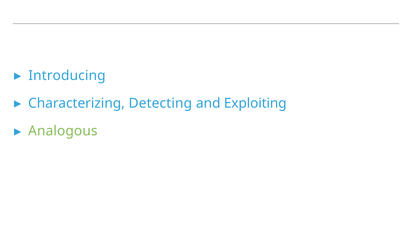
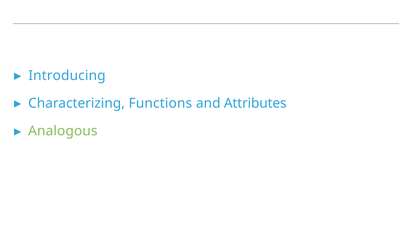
Detecting: Detecting -> Functions (160, 103)
Exploiting: Exploiting -> Attributes (255, 103)
